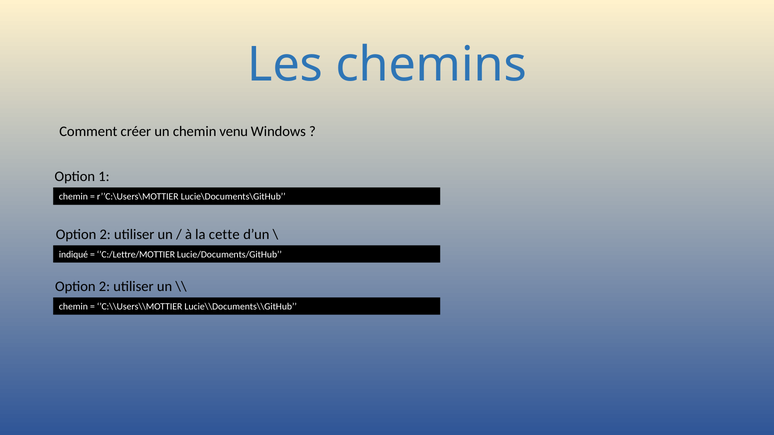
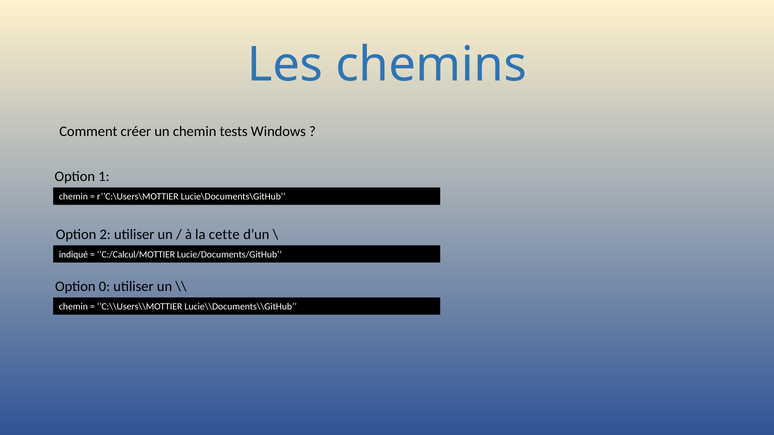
venu: venu -> tests (234, 131)
’C:/Lettre/MOTTIER: ’C:/Lettre/MOTTIER -> ’C:/Calcul/MOTTIER (136, 255)
2: 2 -> 0 (104, 287)
